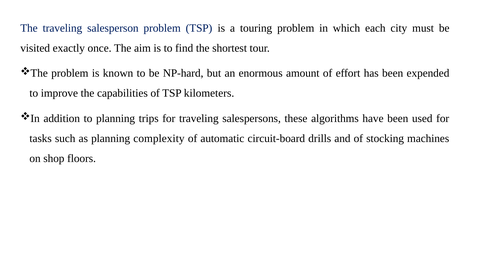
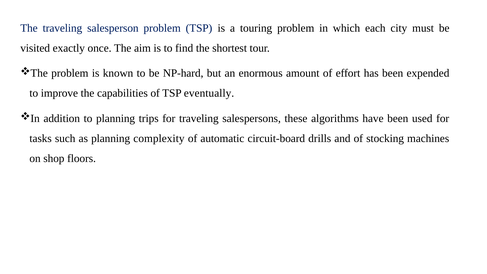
kilometers: kilometers -> eventually (209, 93)
